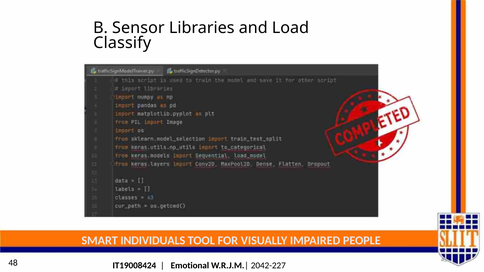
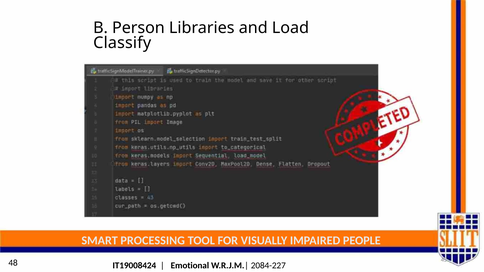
Sensor: Sensor -> Person (138, 28)
INDIVIDUALS: INDIVIDUALS -> PROCESSING (153, 241)
2042-227: 2042-227 -> 2084-227 (268, 266)
